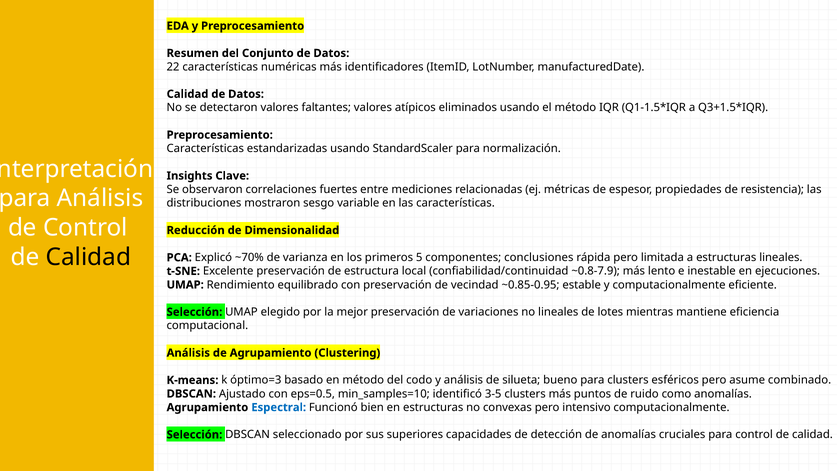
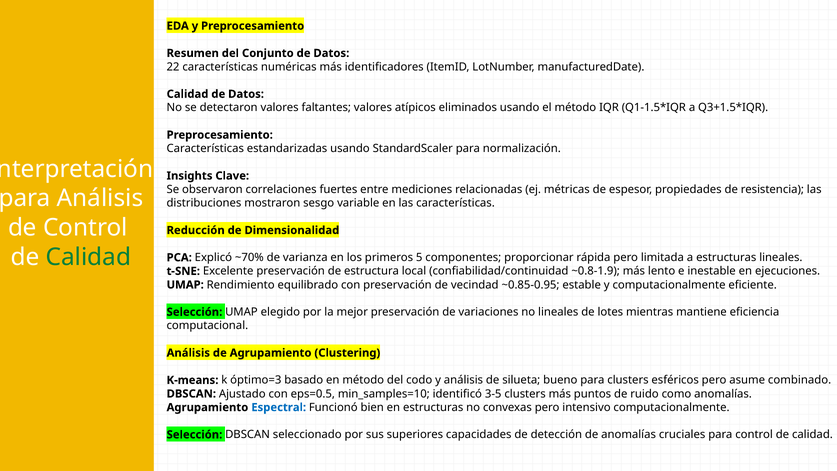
Calidad colour: black -> green (89, 257)
conclusiones: conclusiones -> proporcionar (539, 257)
~0.8-7.9: ~0.8-7.9 -> ~0.8-1.9 (596, 271)
